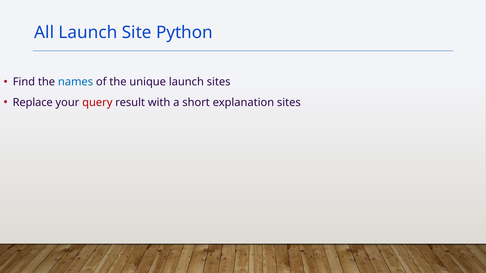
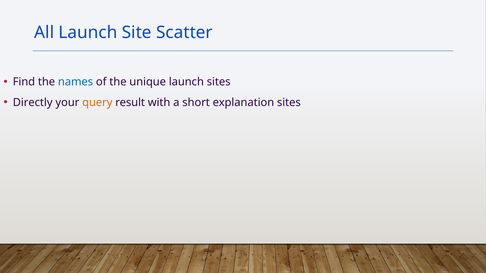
Python: Python -> Scatter (184, 32)
Replace: Replace -> Directly (33, 102)
query colour: red -> orange (97, 102)
